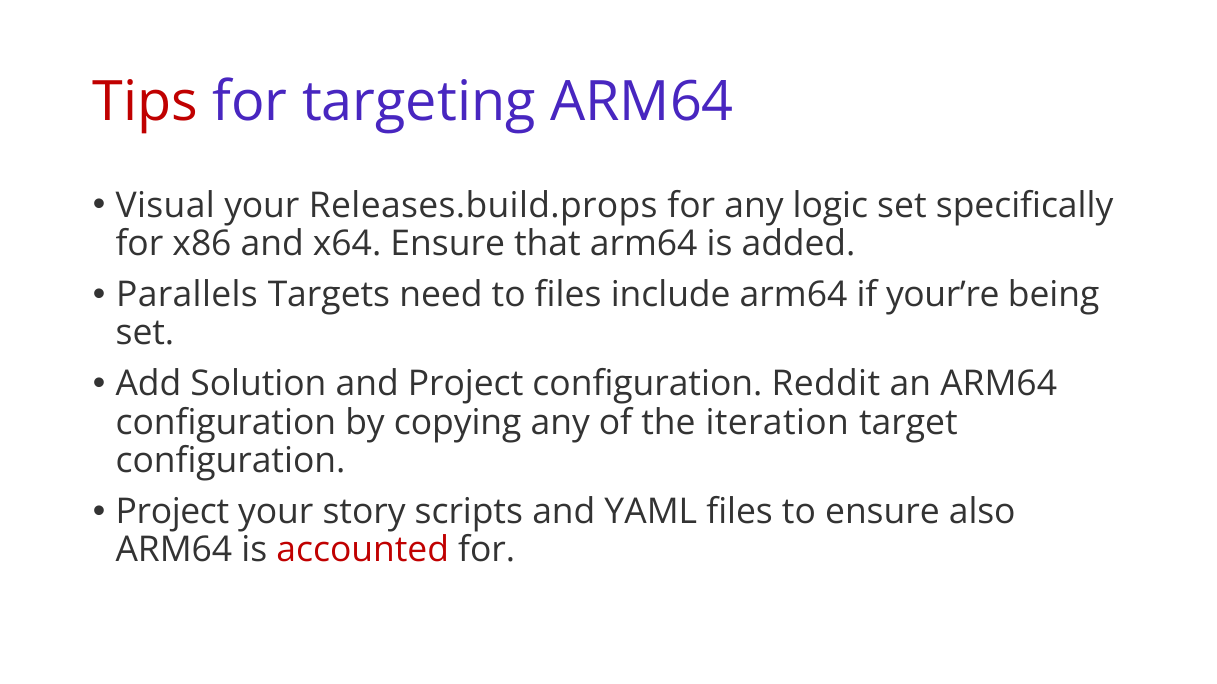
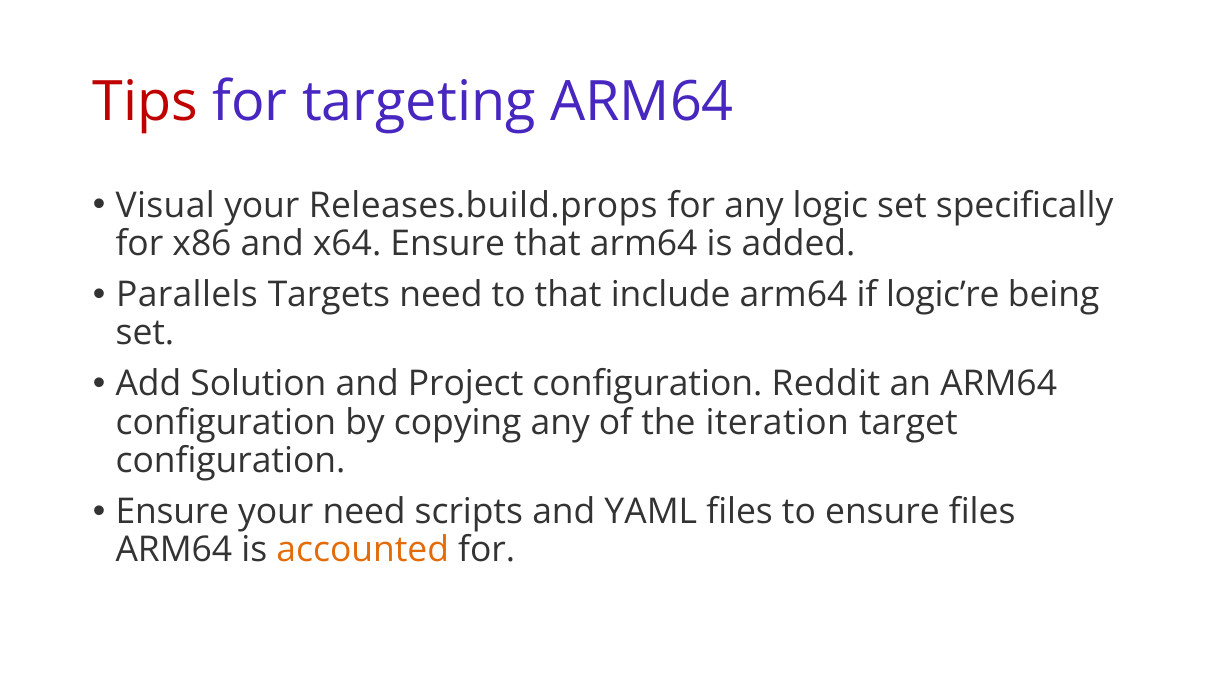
to files: files -> that (568, 295)
your’re: your’re -> logic’re (943, 295)
Project: Project -> Ensure (172, 512)
your story: story -> need (364, 512)
ensure also: also -> files (982, 512)
accounted colour: red -> orange (363, 551)
